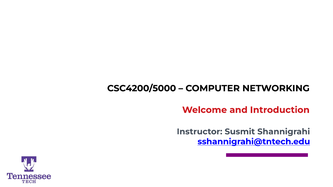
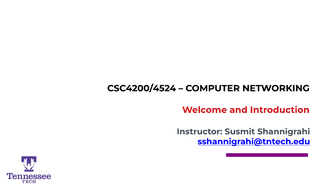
CSC4200/5000: CSC4200/5000 -> CSC4200/4524 (142, 88)
